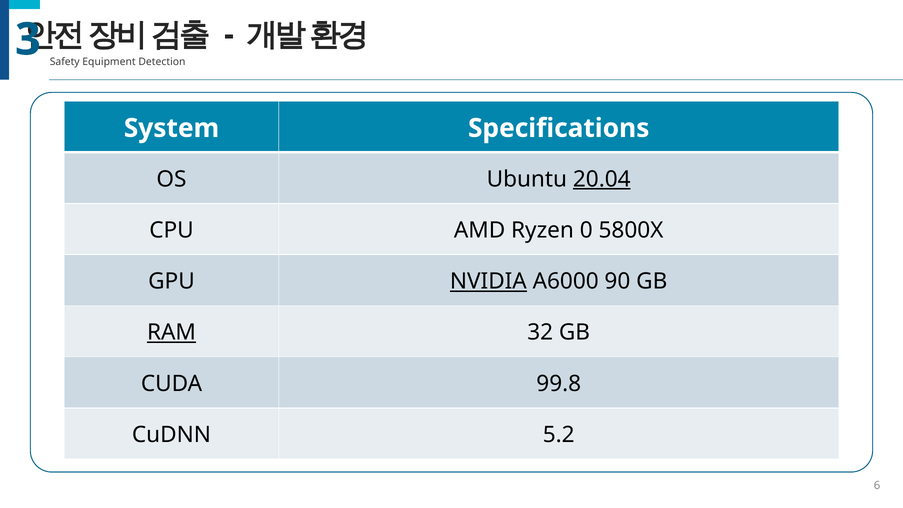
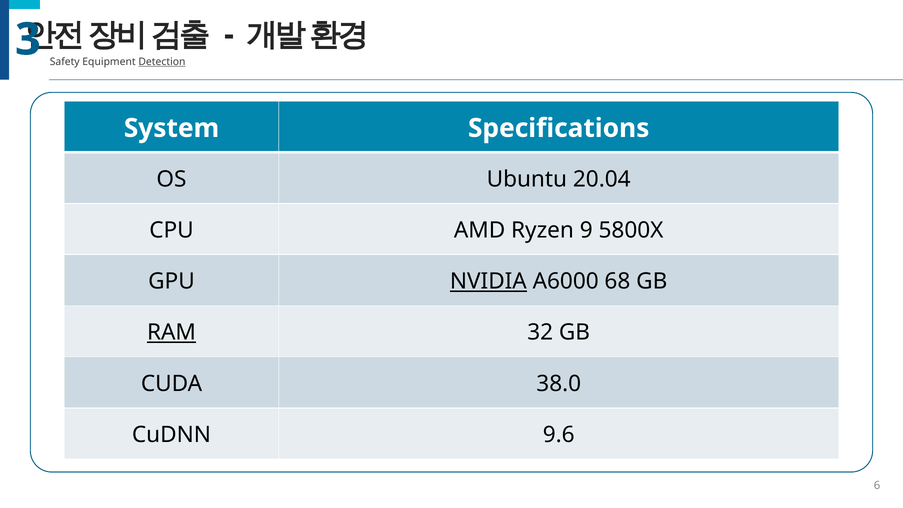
Detection underline: none -> present (162, 62)
20.04 underline: present -> none (602, 179)
0: 0 -> 9 (586, 230)
90: 90 -> 68 (617, 281)
99.8: 99.8 -> 38.0 (559, 384)
5.2: 5.2 -> 9.6 (559, 435)
